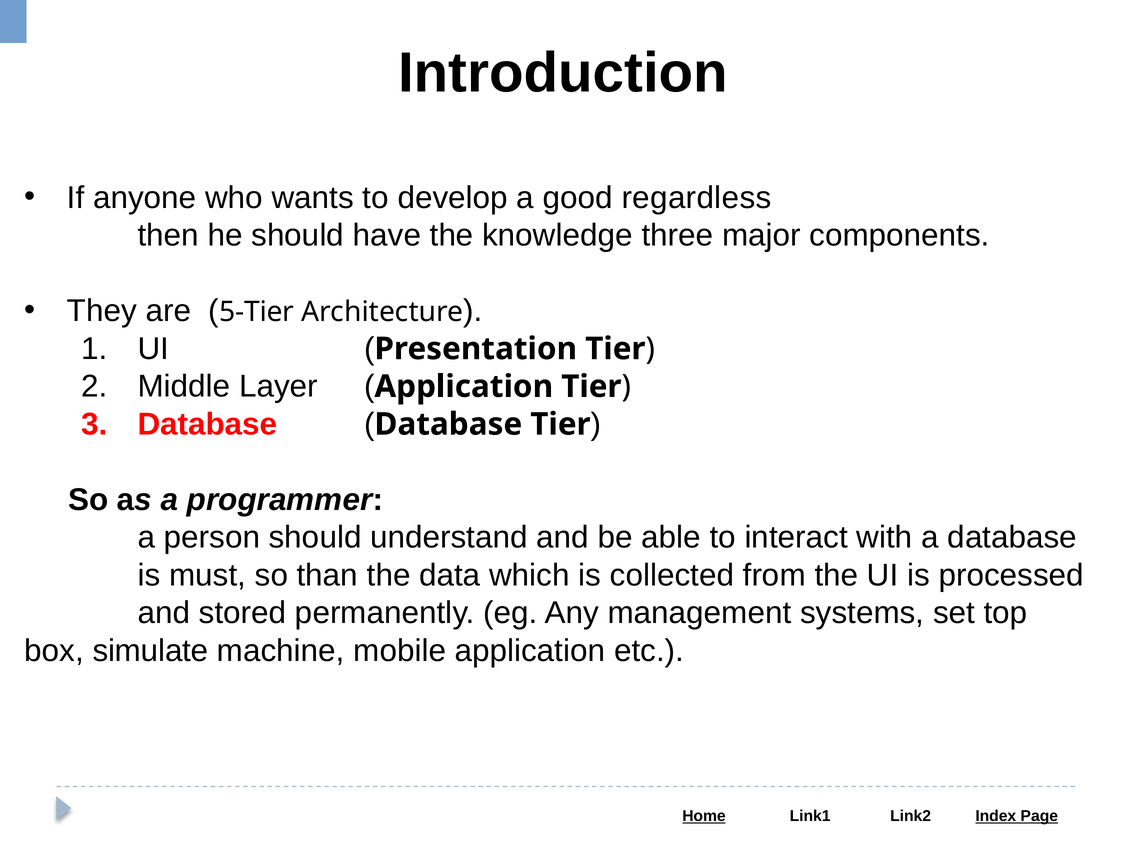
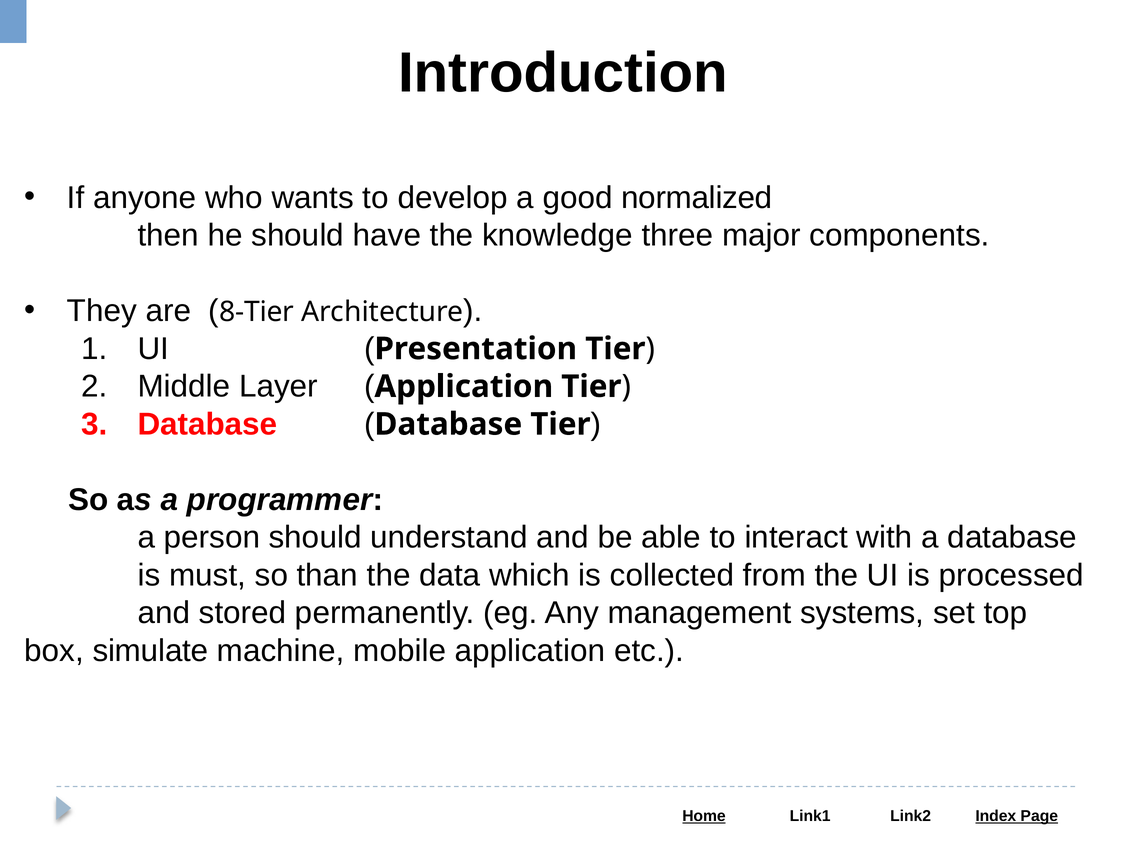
regardless: regardless -> normalized (697, 198)
5-Tier: 5-Tier -> 8-Tier (257, 312)
